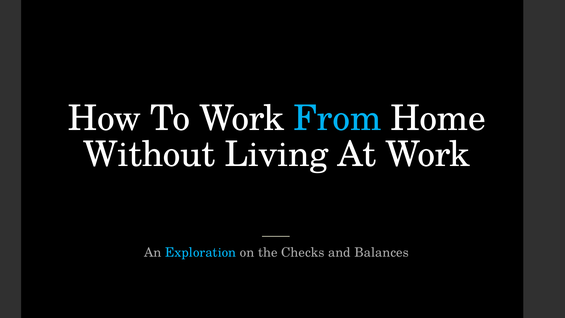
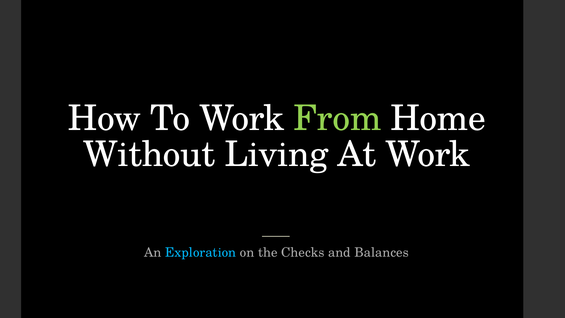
From colour: light blue -> light green (338, 118)
